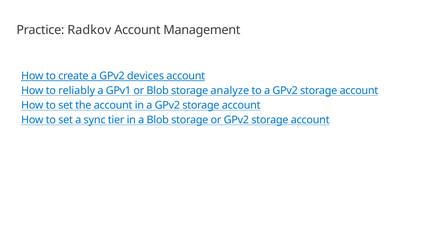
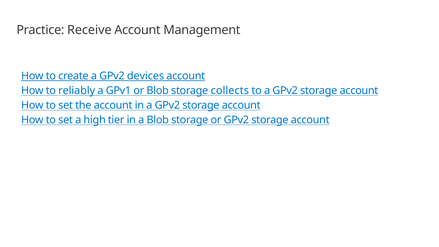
Radkov: Radkov -> Receive (89, 30)
analyze: analyze -> collects (230, 91)
sync: sync -> high (95, 120)
